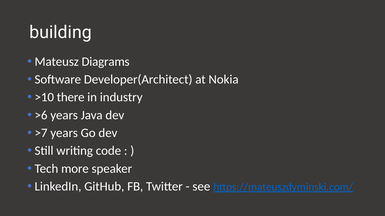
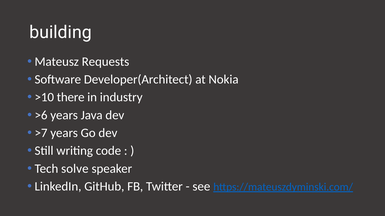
Diagrams: Diagrams -> Requests (106, 62)
more: more -> solve (75, 169)
